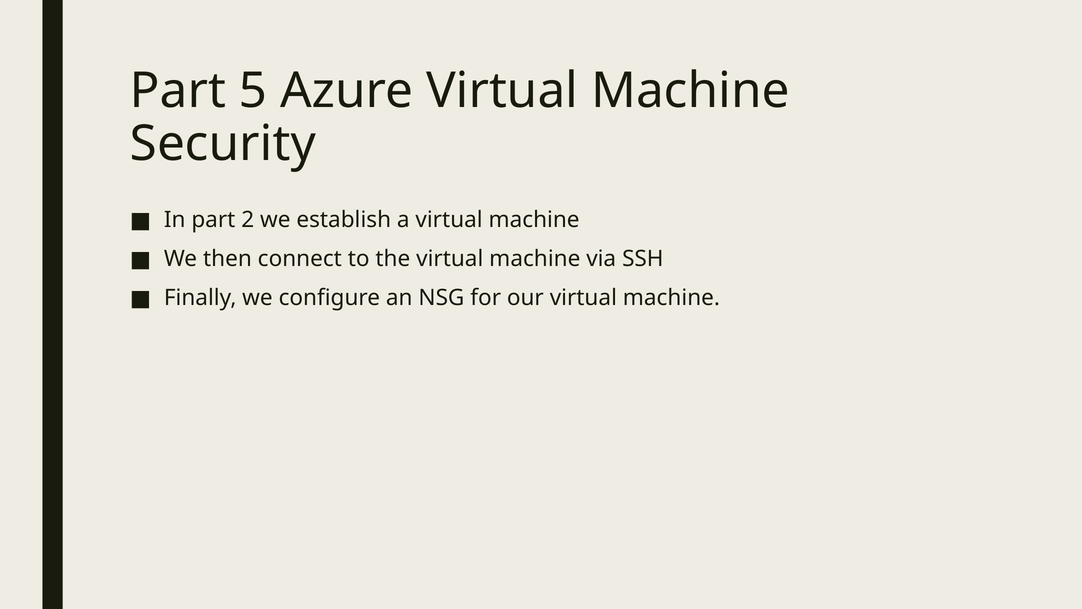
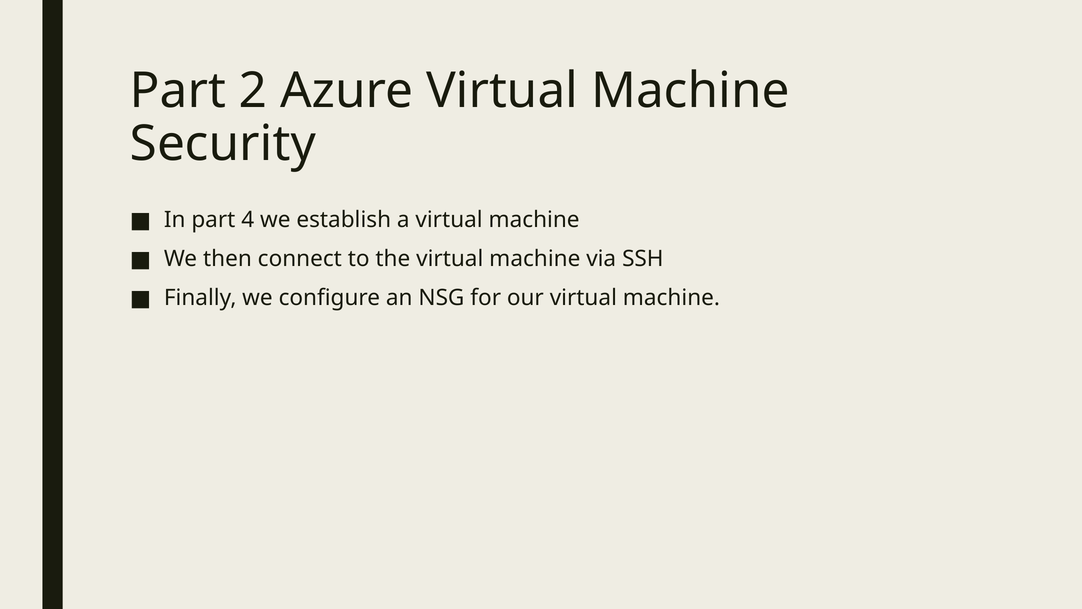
5: 5 -> 2 (253, 91)
2: 2 -> 4 (248, 220)
